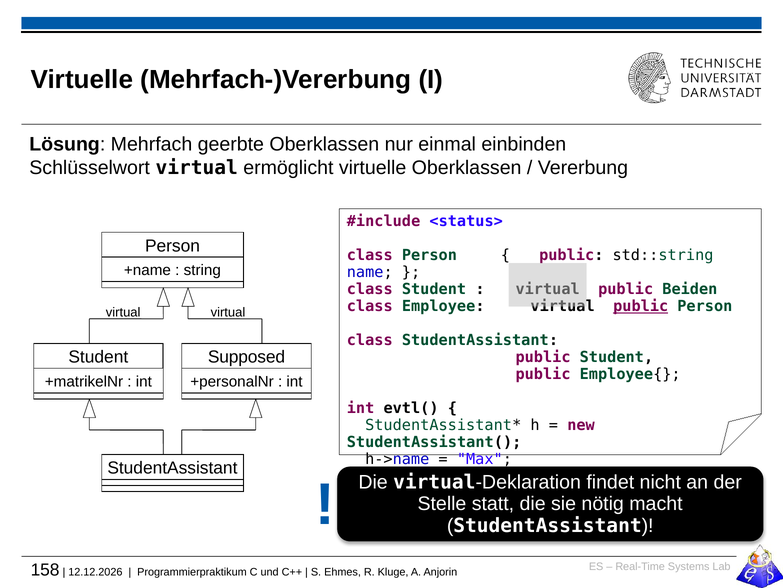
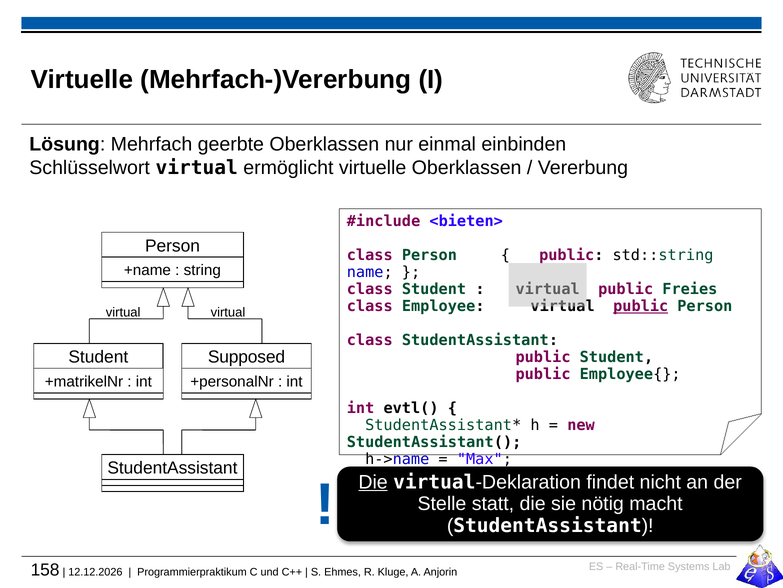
<status>: <status> -> <bieten> (466, 221)
Beiden: Beiden -> Freies (690, 289)
Die underline: none -> present (373, 482)
